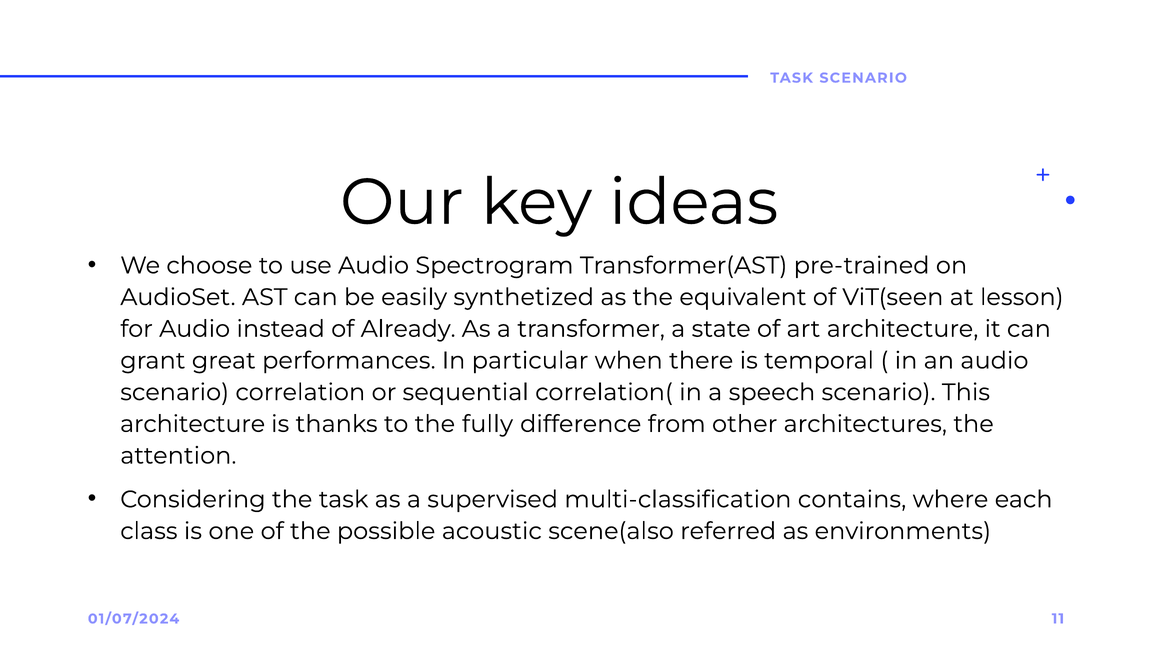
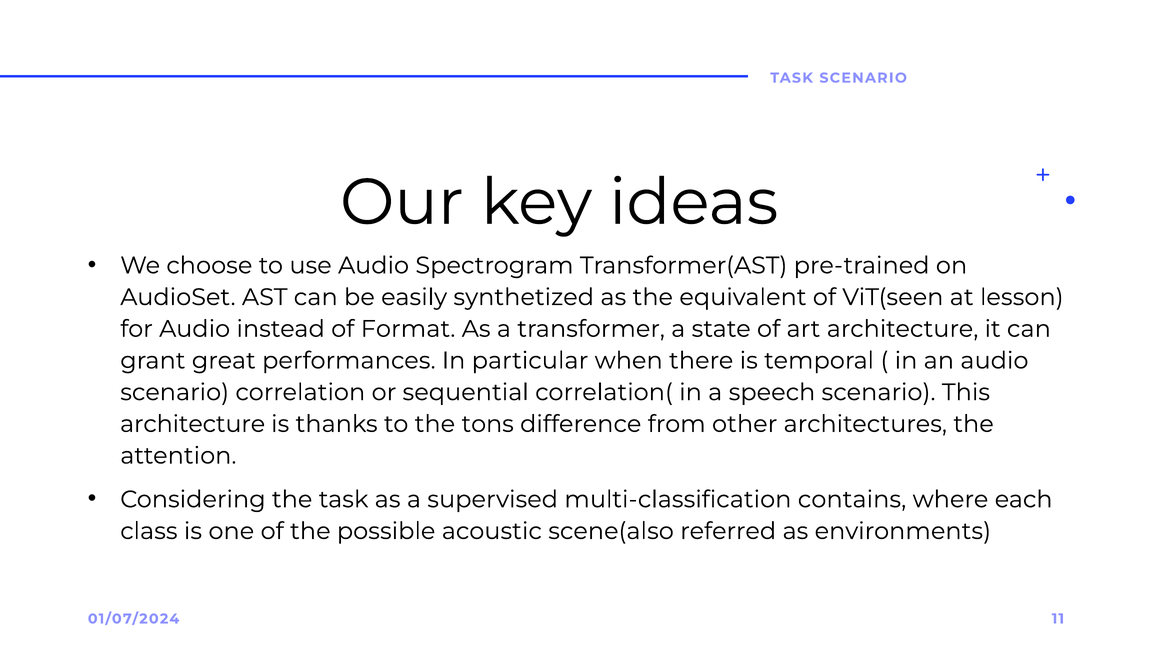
Already: Already -> Format (408, 329)
fully: fully -> tons (488, 424)
